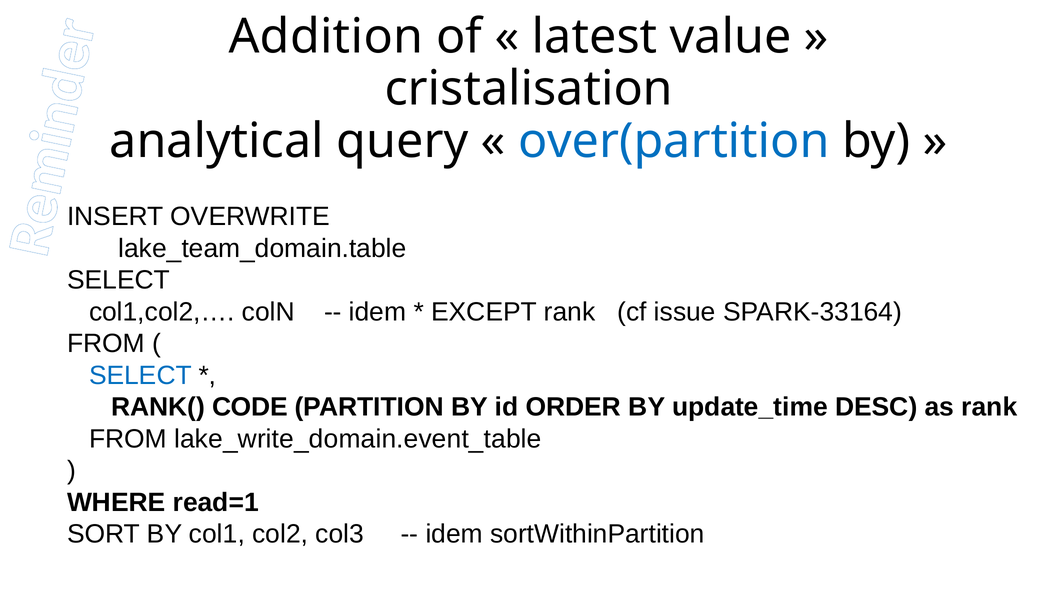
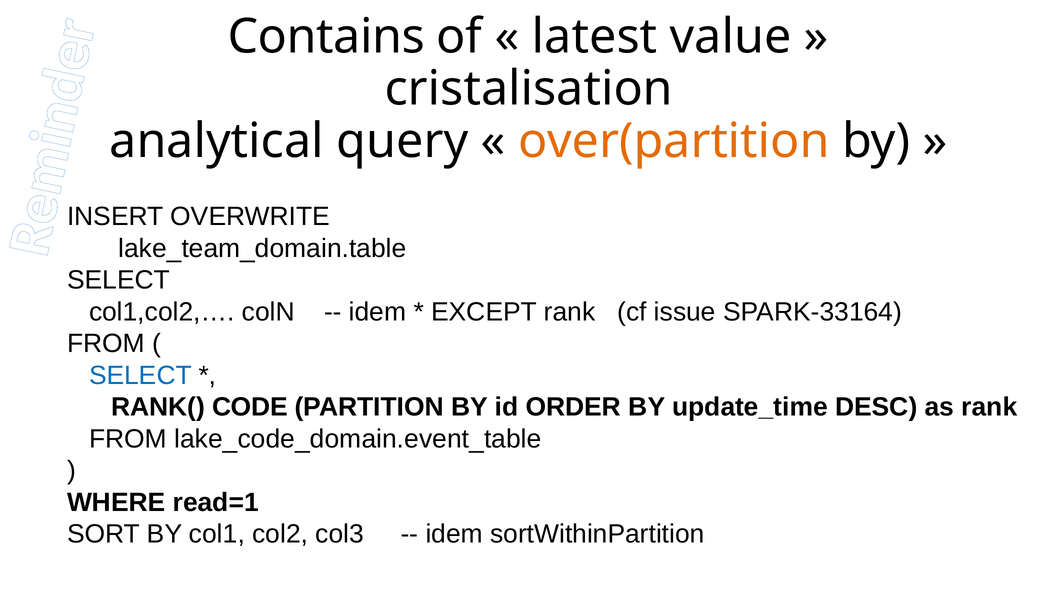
Addition: Addition -> Contains (326, 37)
over(partition colour: blue -> orange (674, 141)
lake_write_domain.event_table: lake_write_domain.event_table -> lake_code_domain.event_table (358, 439)
